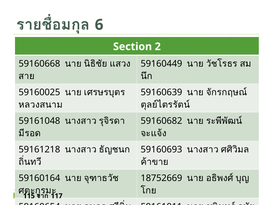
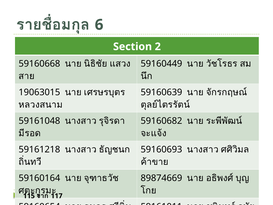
59160025: 59160025 -> 19063015 (39, 92)
18752669: 18752669 -> 89874669 (161, 178)
